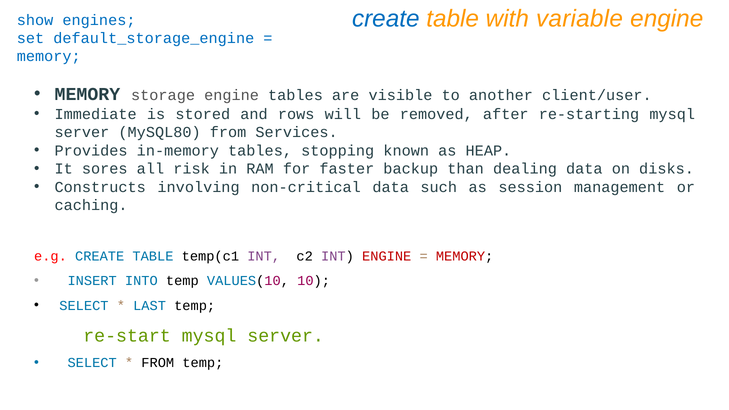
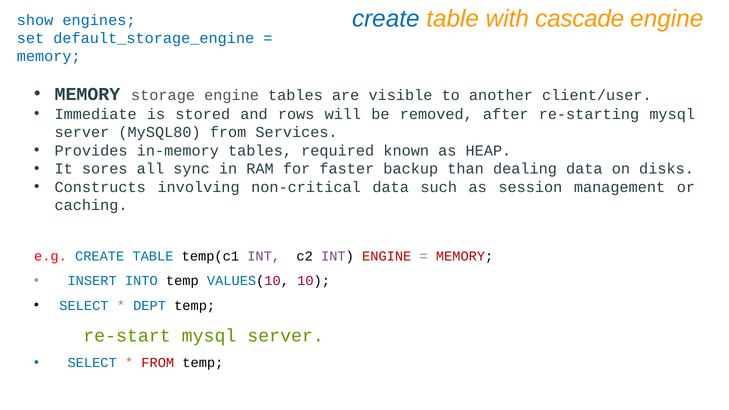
variable: variable -> cascade (580, 19)
stopping: stopping -> required (338, 151)
risk: risk -> sync (192, 169)
LAST: LAST -> DEPT (150, 306)
FROM colour: black -> red (158, 363)
